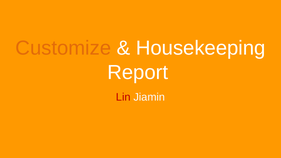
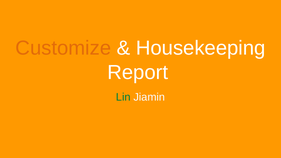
Lin colour: red -> green (123, 97)
